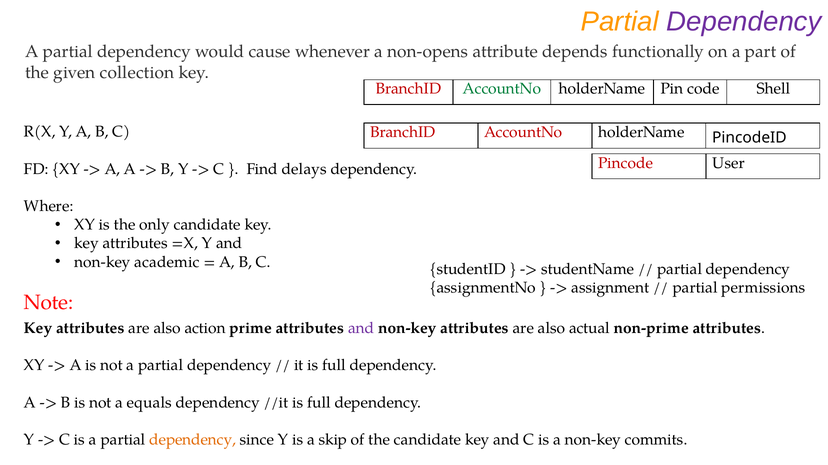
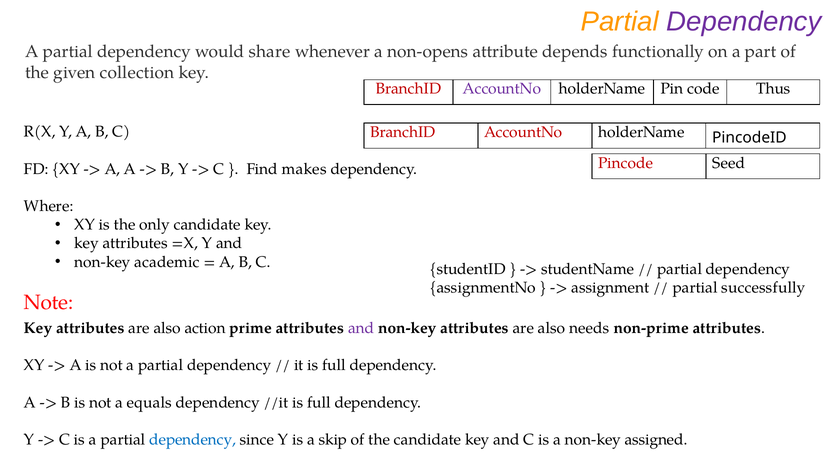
cause: cause -> share (270, 52)
AccountNo colour: green -> purple (502, 89)
Shell: Shell -> Thus (773, 89)
User: User -> Seed (729, 163)
delays: delays -> makes (304, 169)
permissions: permissions -> successfully (763, 288)
actual: actual -> needs (589, 329)
dependency colour: orange -> blue (193, 440)
commits: commits -> assigned (656, 440)
